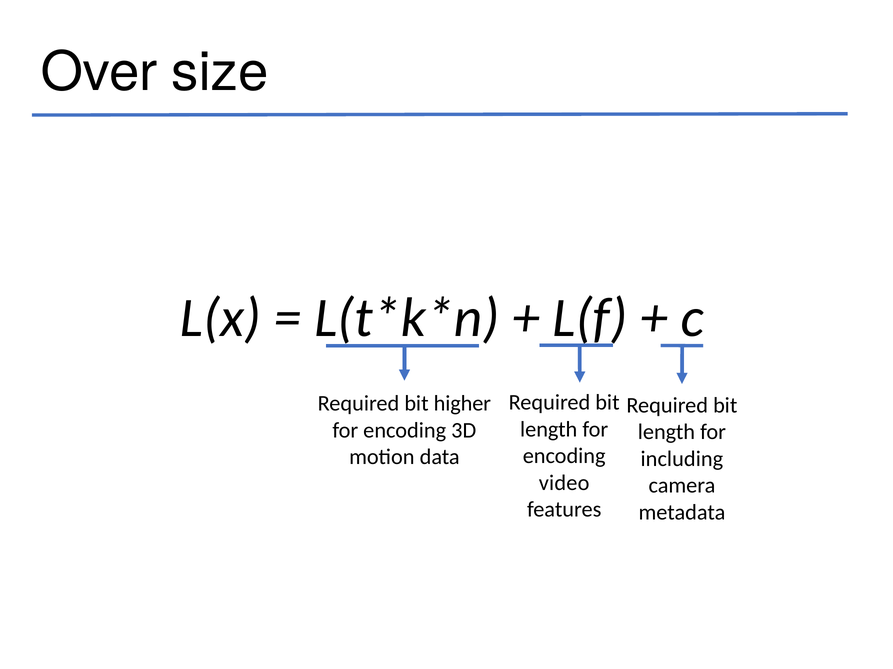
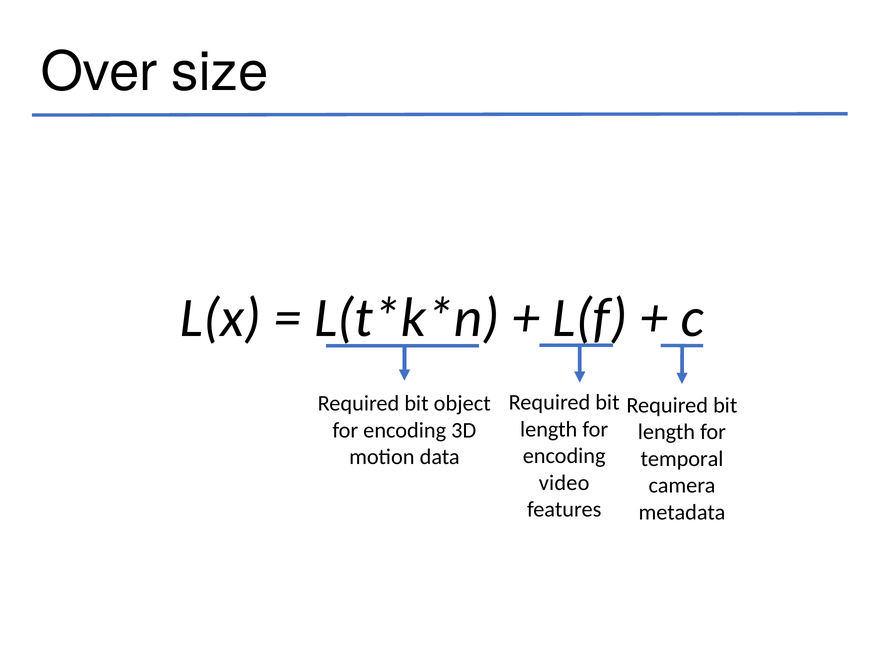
higher: higher -> object (462, 404)
including: including -> temporal (682, 459)
